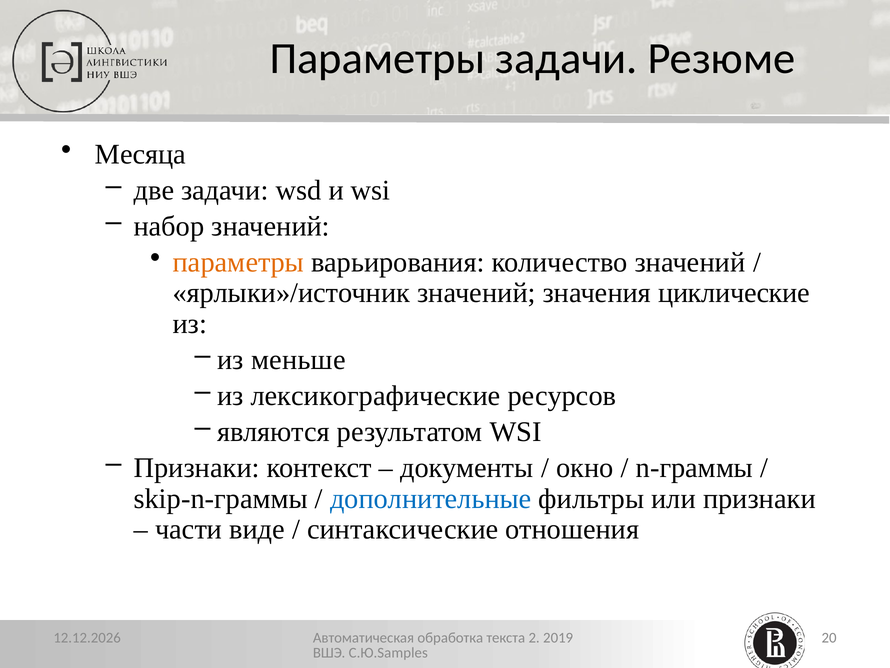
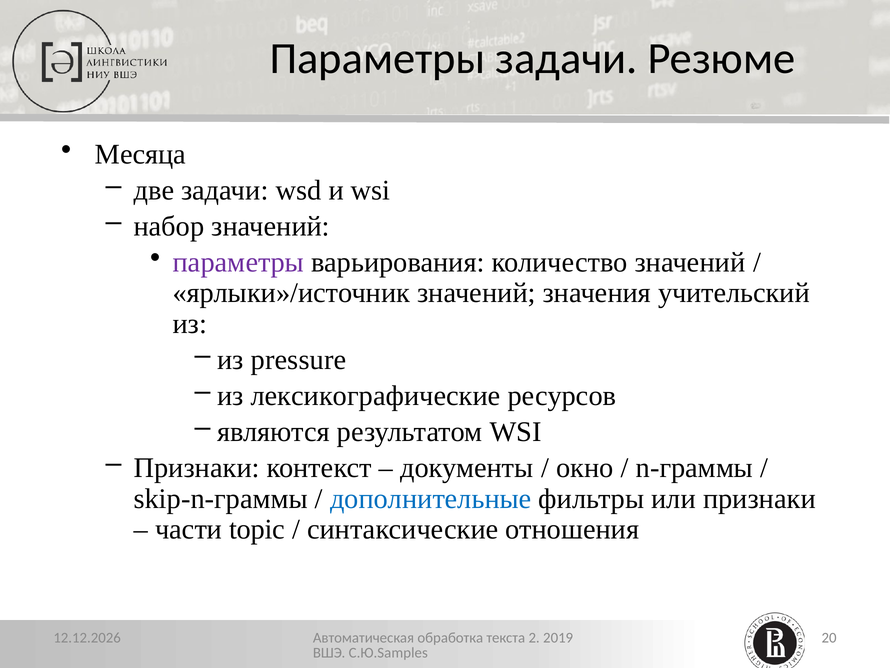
параметры colour: orange -> purple (238, 262)
циклические: циклические -> учительский (734, 293)
меньше: меньше -> pressure (298, 360)
виде: виде -> topic (257, 529)
